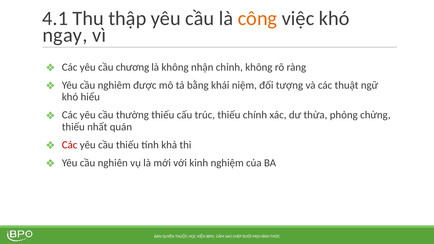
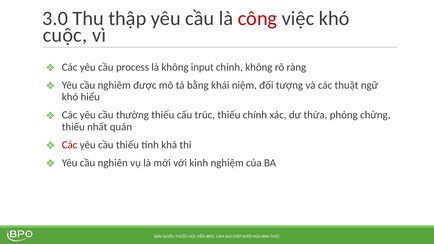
4.1: 4.1 -> 3.0 (55, 18)
công colour: orange -> red (257, 18)
ngay: ngay -> cuộc (65, 35)
chương: chương -> process (133, 67)
nhận: nhận -> input (202, 67)
